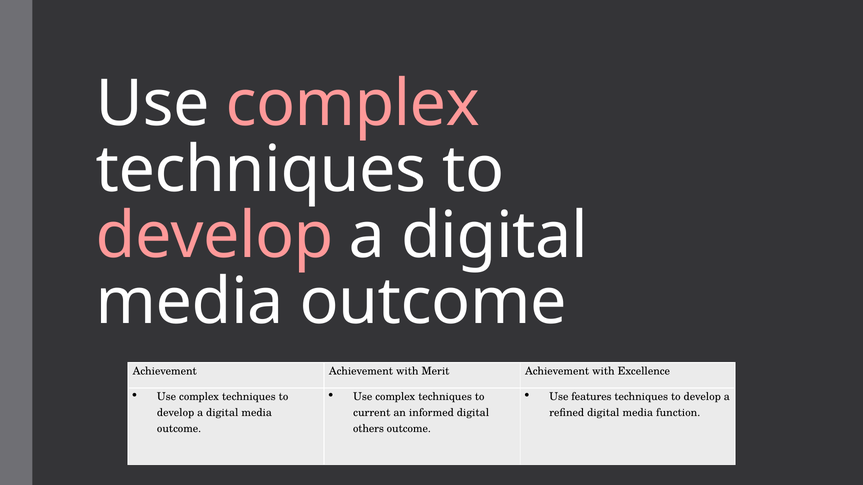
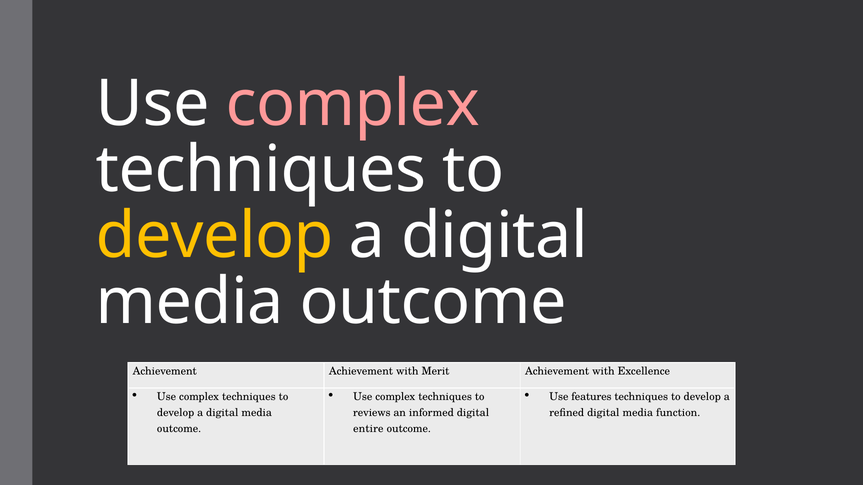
develop colour: pink -> yellow (215, 236)
current: current -> reviews (372, 413)
others: others -> entire (368, 429)
